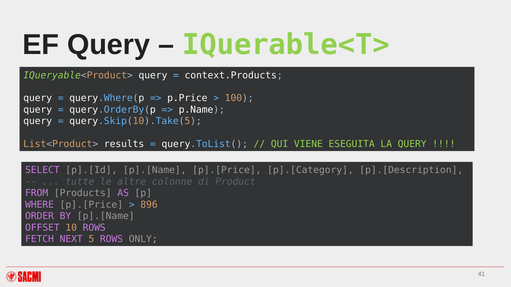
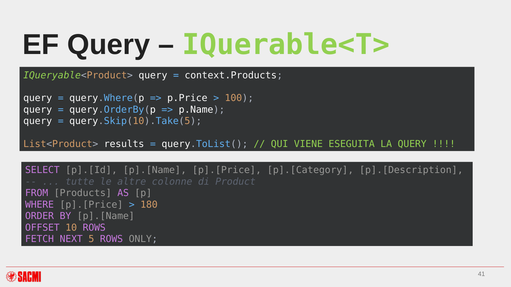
896: 896 -> 180 (149, 205)
